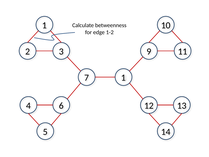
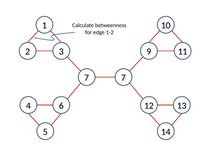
7 1: 1 -> 7 (123, 78)
